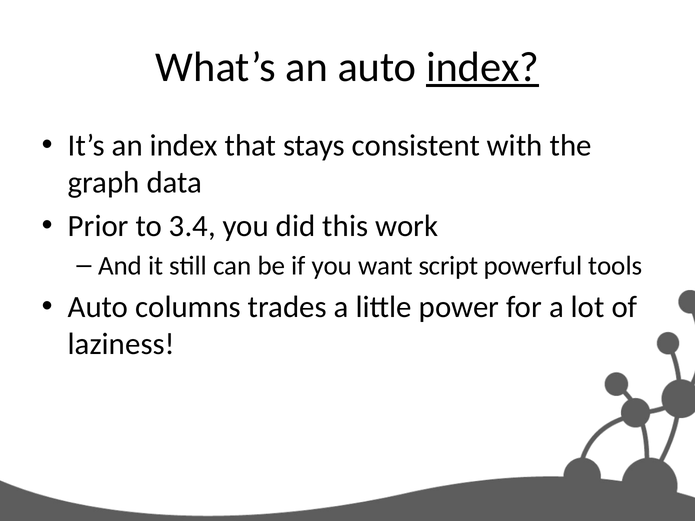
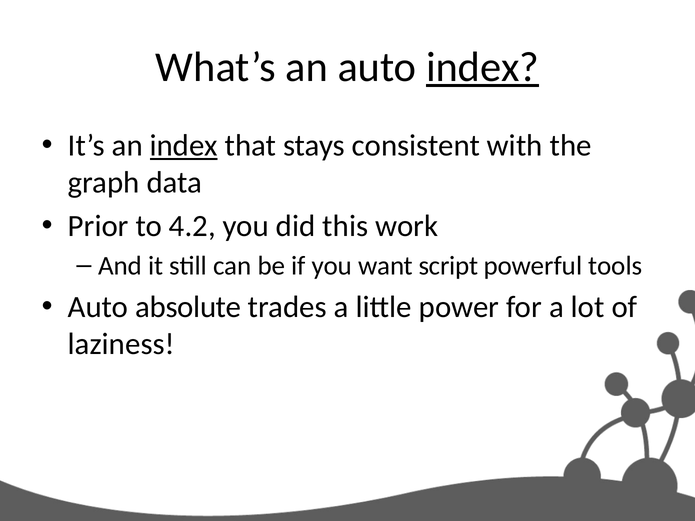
index underline: none -> present (184, 146)
3.4: 3.4 -> 4.2 (192, 226)
columns: columns -> absolute (188, 307)
